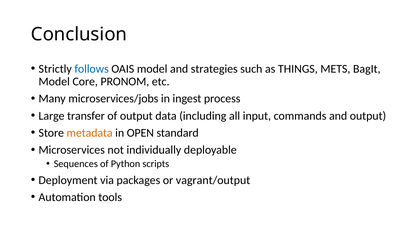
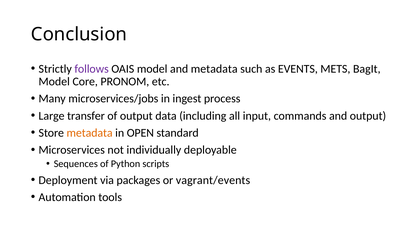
follows colour: blue -> purple (92, 69)
and strategies: strategies -> metadata (214, 69)
THINGS: THINGS -> EVENTS (298, 69)
vagrant/output: vagrant/output -> vagrant/events (213, 180)
